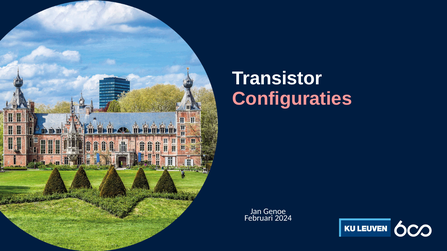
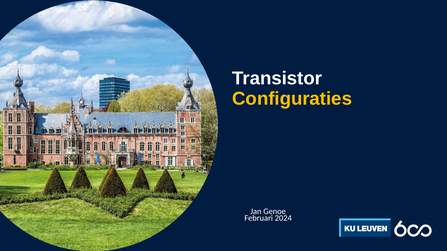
Configuraties colour: pink -> yellow (292, 99)
